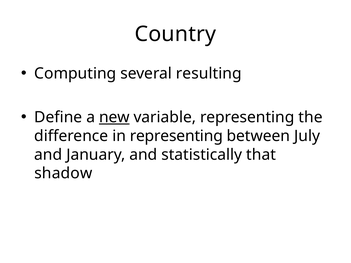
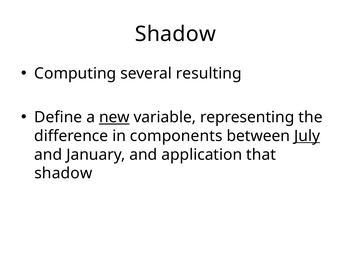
Country: Country -> Shadow (175, 34)
in representing: representing -> components (176, 136)
July underline: none -> present (307, 136)
statistically: statistically -> application (202, 155)
